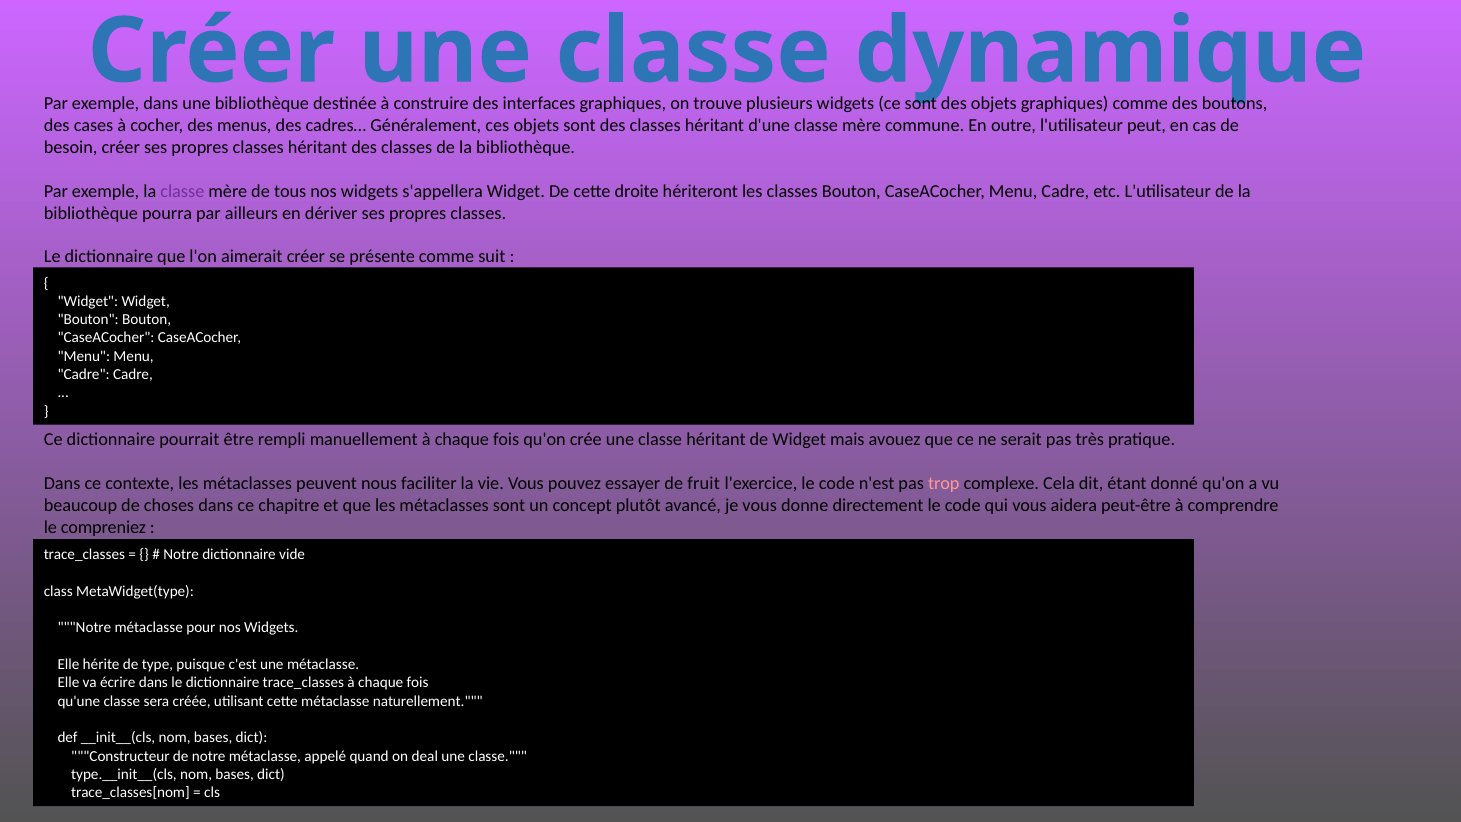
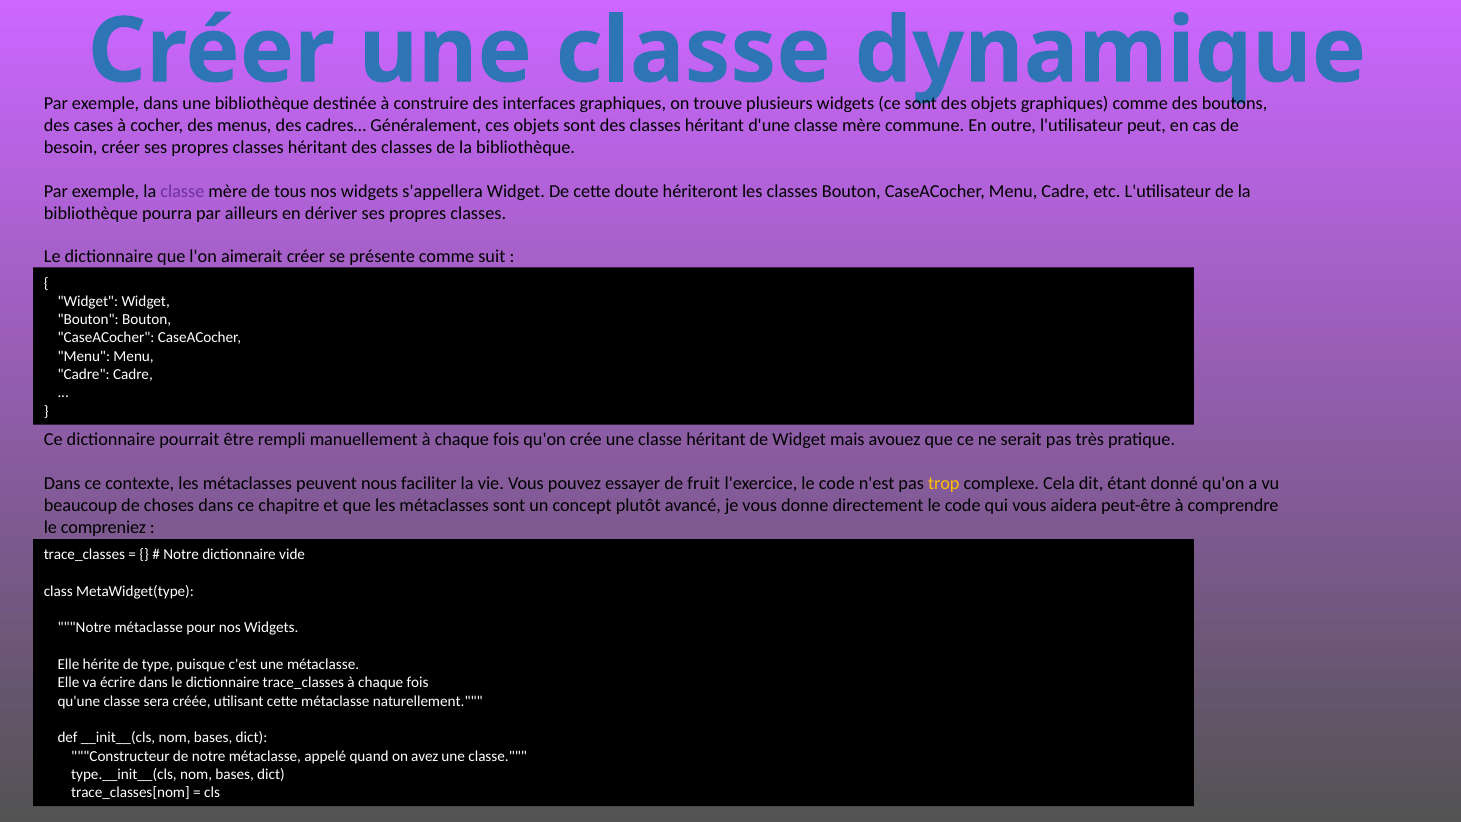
droite: droite -> doute (637, 191)
trop colour: pink -> yellow (944, 483)
deal: deal -> avez (425, 756)
